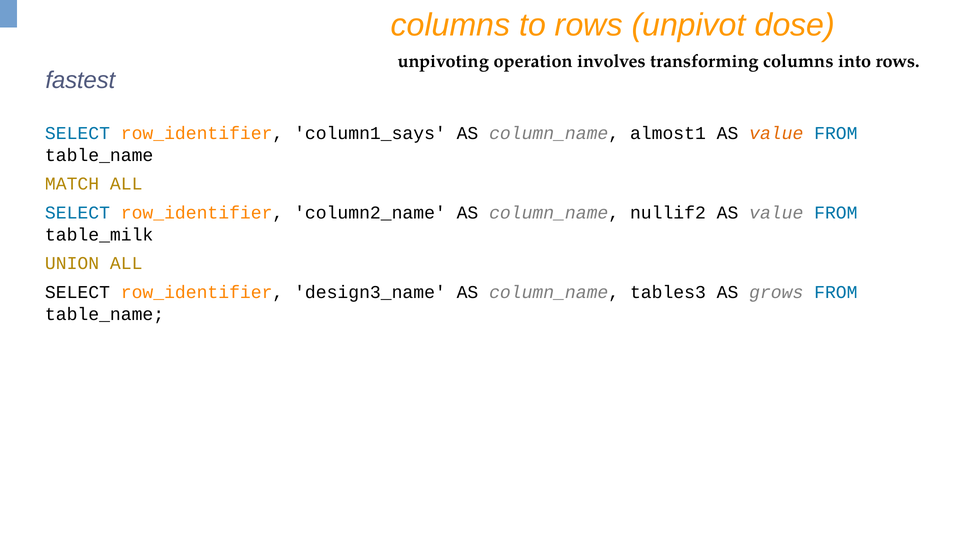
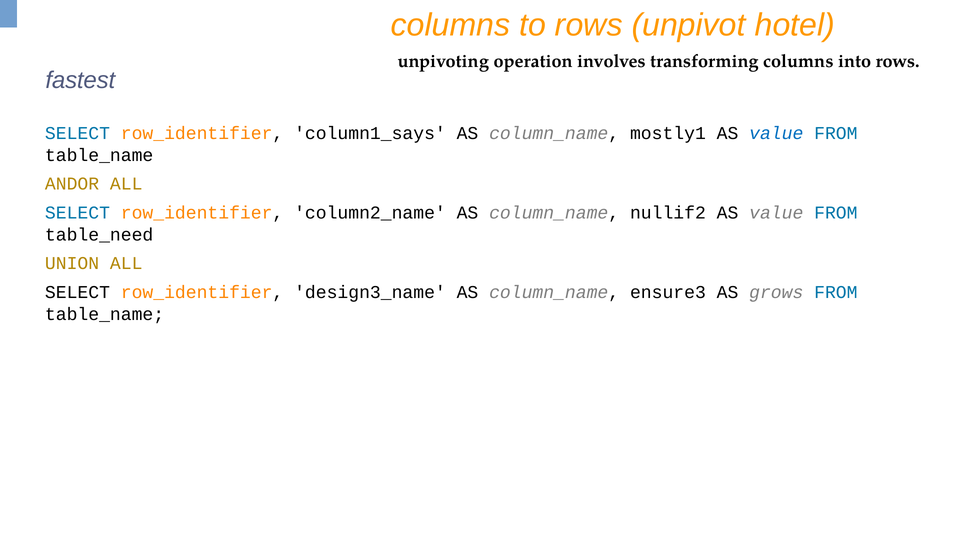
dose: dose -> hotel (795, 25)
almost1: almost1 -> mostly1 (668, 133)
value colour: orange -> blue (776, 133)
MATCH: MATCH -> ANDOR (72, 184)
table_milk: table_milk -> table_need (99, 234)
tables3: tables3 -> ensure3 (668, 292)
